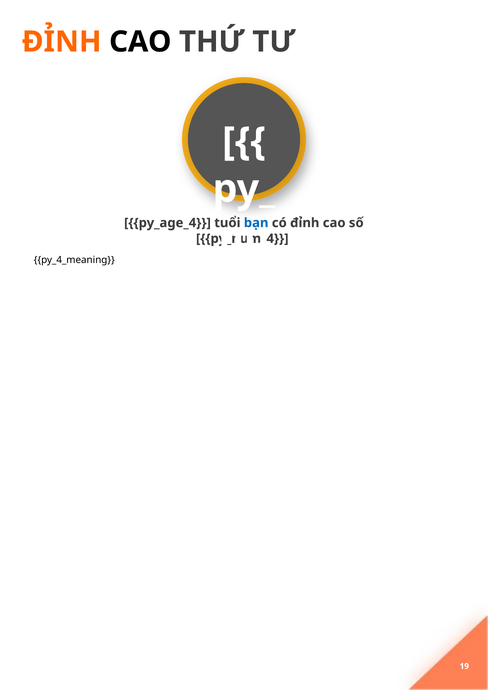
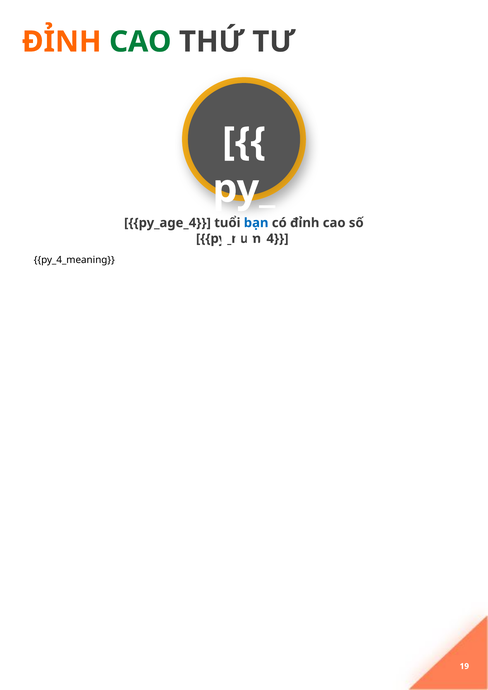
CAO colour: black -> green (140, 42)
